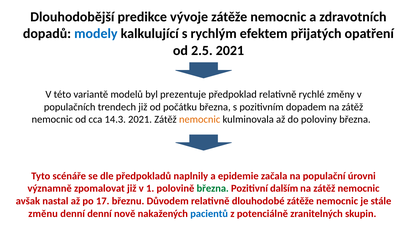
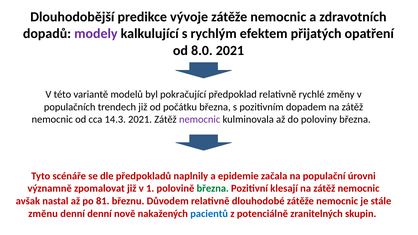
modely colour: blue -> purple (96, 34)
2.5: 2.5 -> 8.0 (202, 50)
prezentuje: prezentuje -> pokračující (183, 94)
nemocnic colour: orange -> purple (200, 120)
dalším: dalším -> klesají (284, 189)
17: 17 -> 81 (103, 201)
